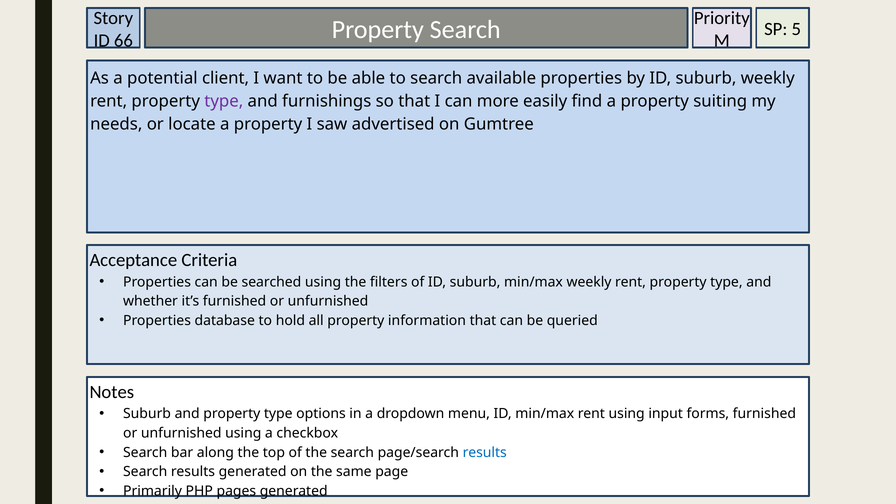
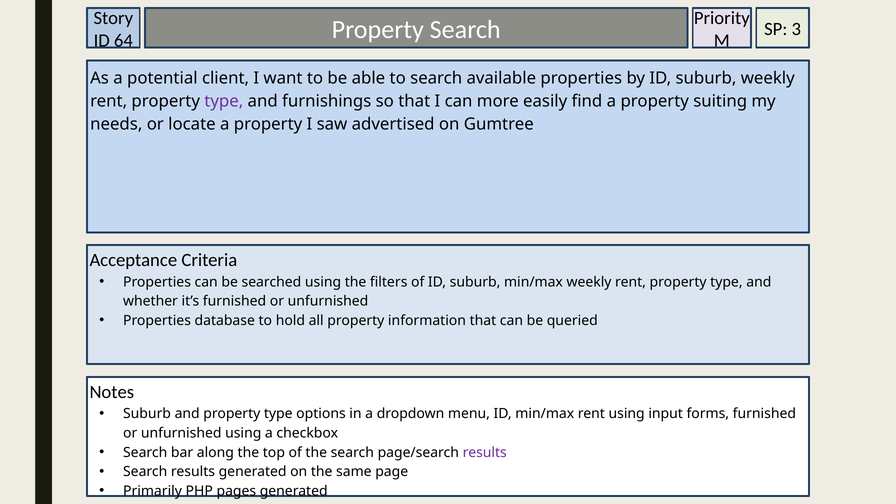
5: 5 -> 3 (796, 29)
66: 66 -> 64 (123, 40)
results colour: blue -> purple (485, 452)
